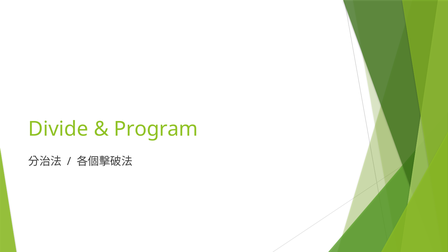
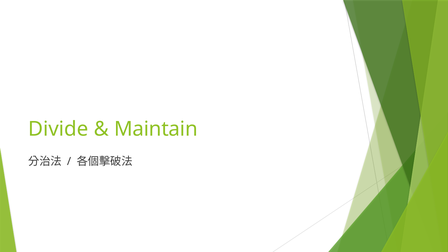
Program: Program -> Maintain (156, 129)
